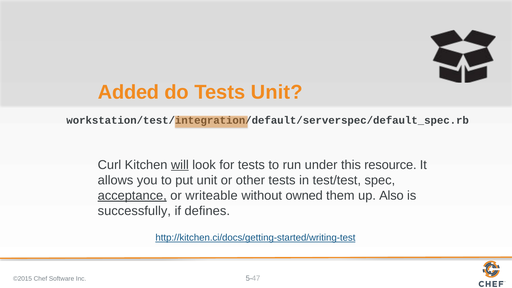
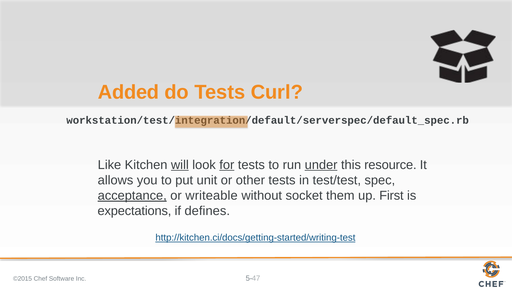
Tests Unit: Unit -> Curl (277, 92)
Curl: Curl -> Like (109, 165)
for underline: none -> present (227, 165)
under underline: none -> present (321, 165)
owned: owned -> socket (304, 196)
Also: Also -> First (391, 196)
successfully: successfully -> expectations (134, 211)
